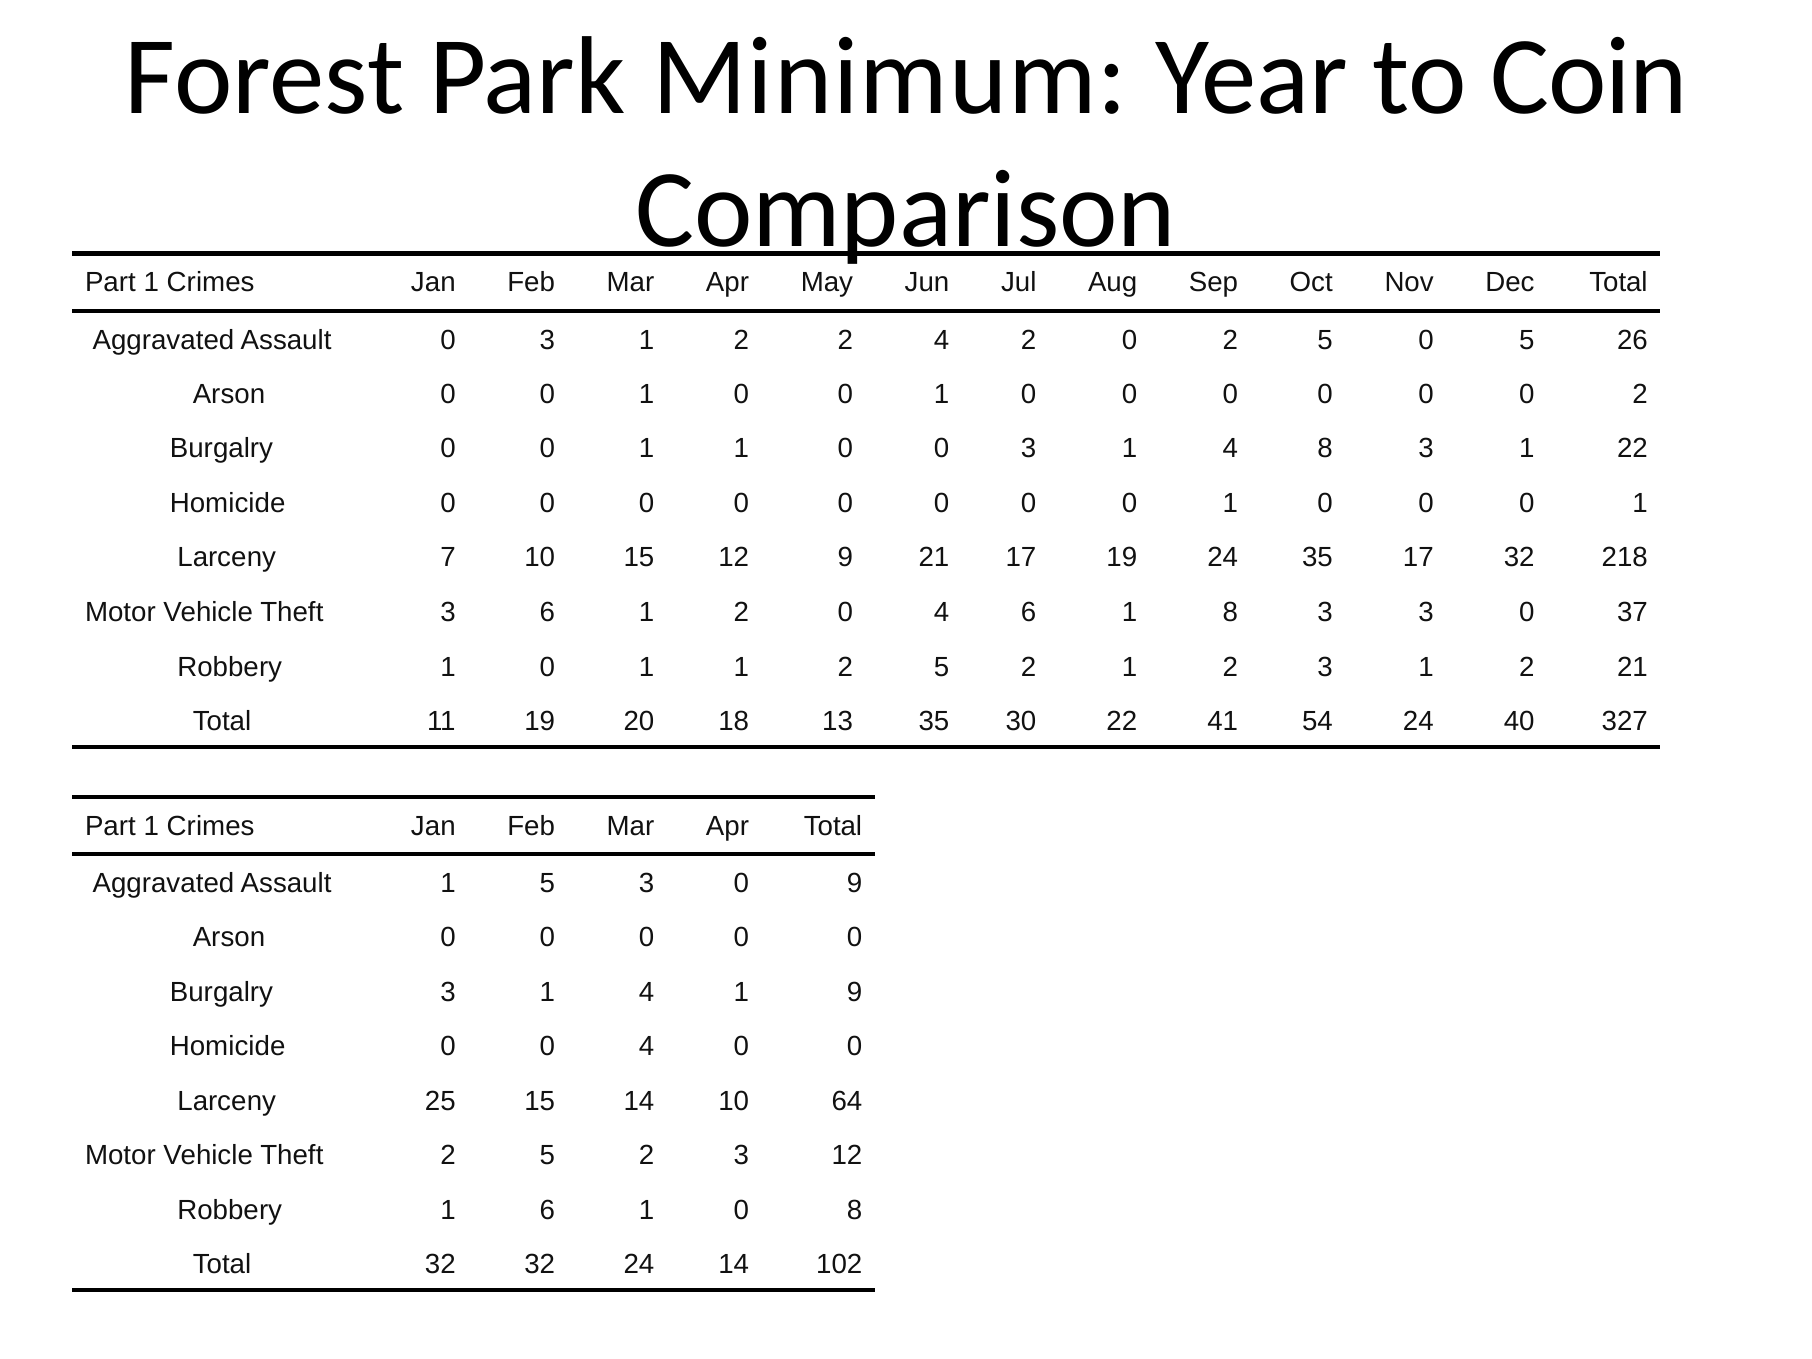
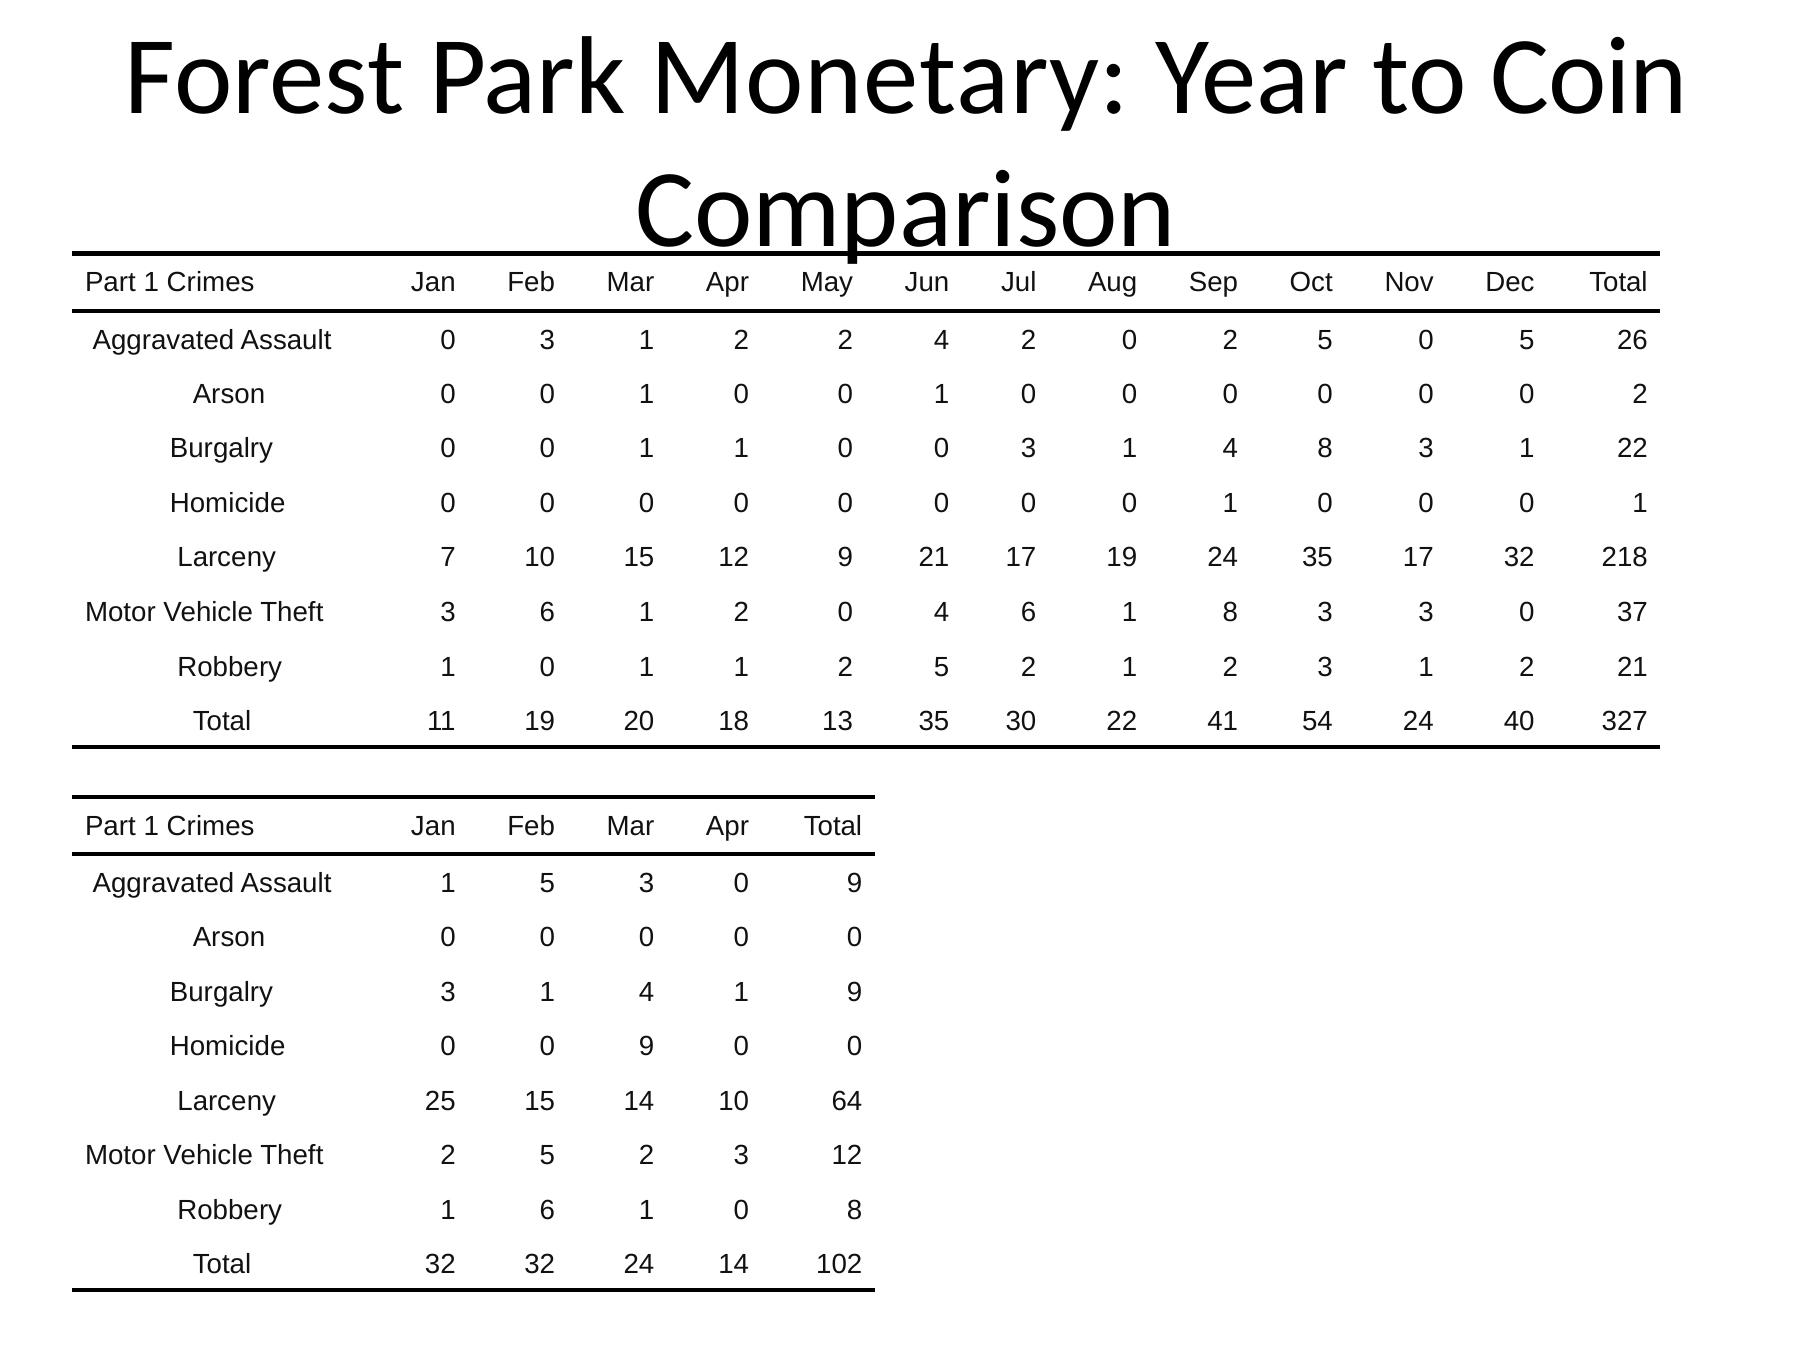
Minimum: Minimum -> Monetary (890, 77)
0 0 4: 4 -> 9 (647, 1047)
